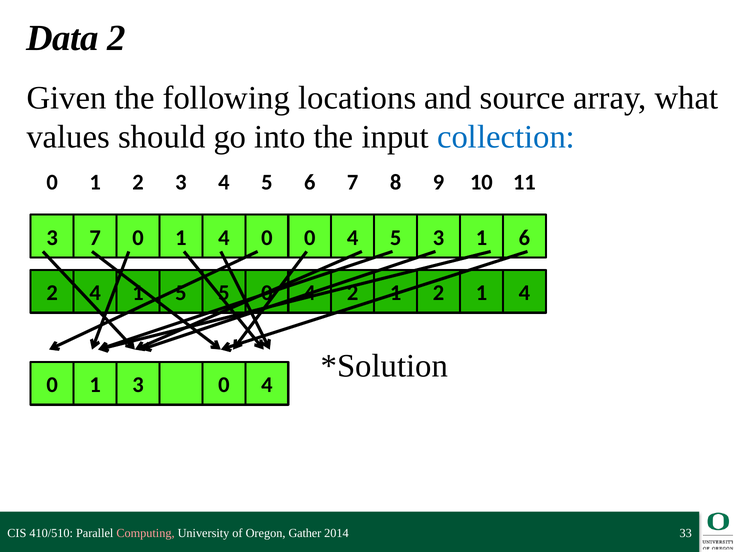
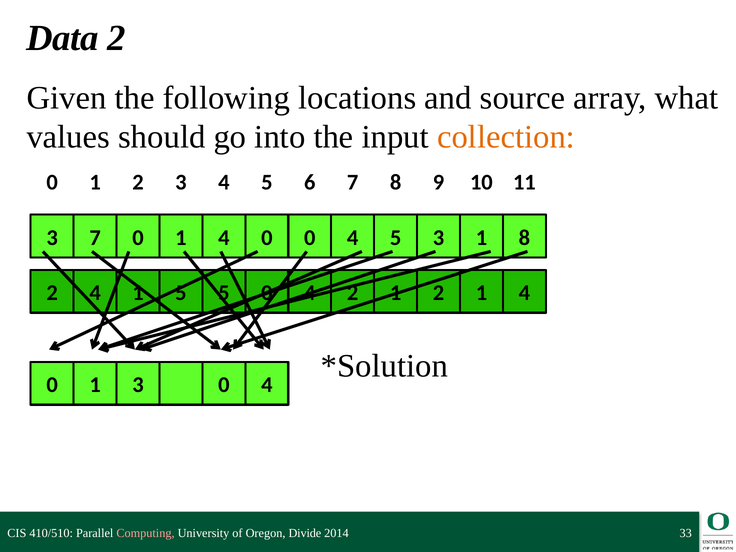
collection colour: blue -> orange (506, 137)
6: 6 -> 8 (524, 238)
Gather: Gather -> Divide (305, 533)
